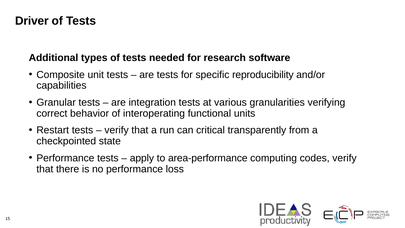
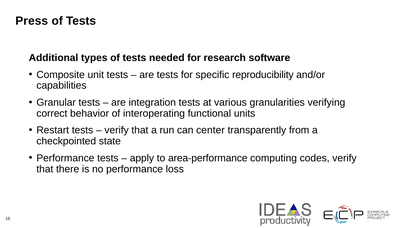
Driver: Driver -> Press (32, 21)
critical: critical -> center (210, 130)
